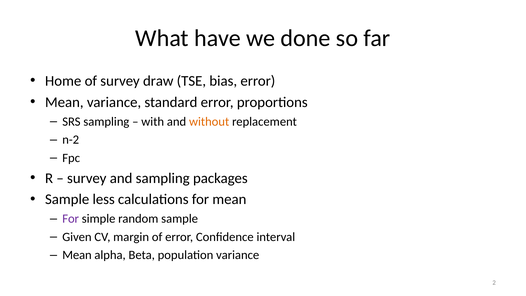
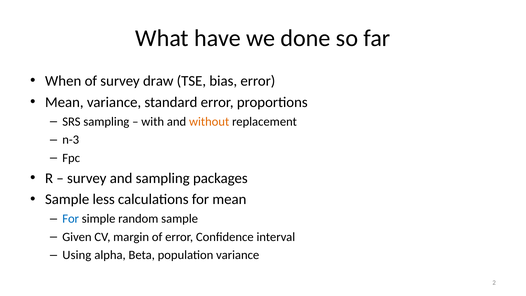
Home: Home -> When (63, 81)
n-2: n-2 -> n-3 (71, 140)
For colour: purple -> blue (71, 219)
Mean: Mean -> Using (77, 255)
